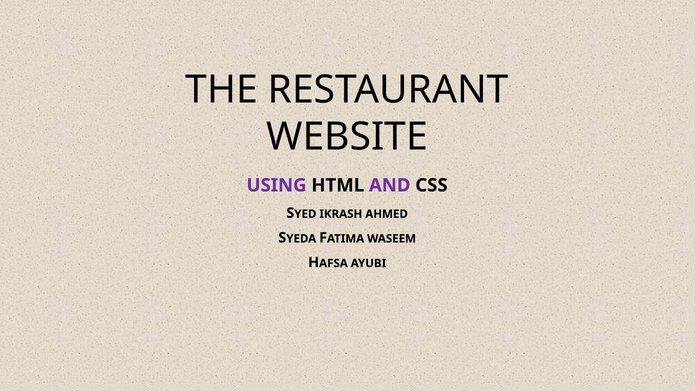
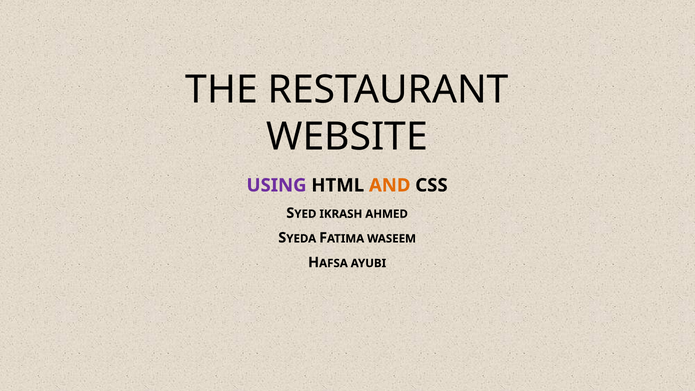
AND colour: purple -> orange (390, 185)
